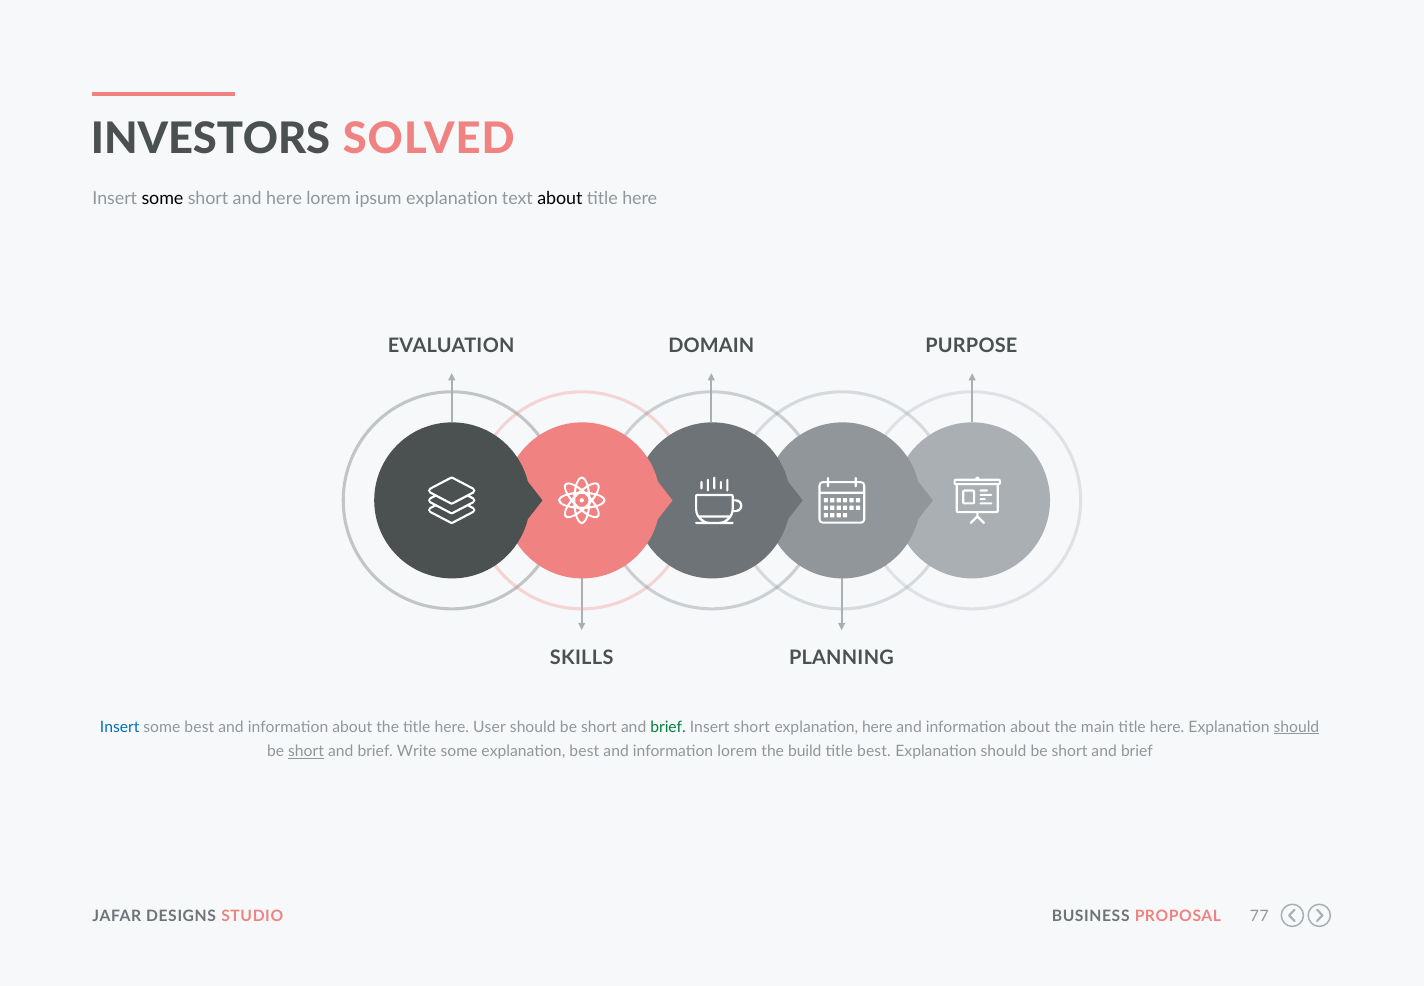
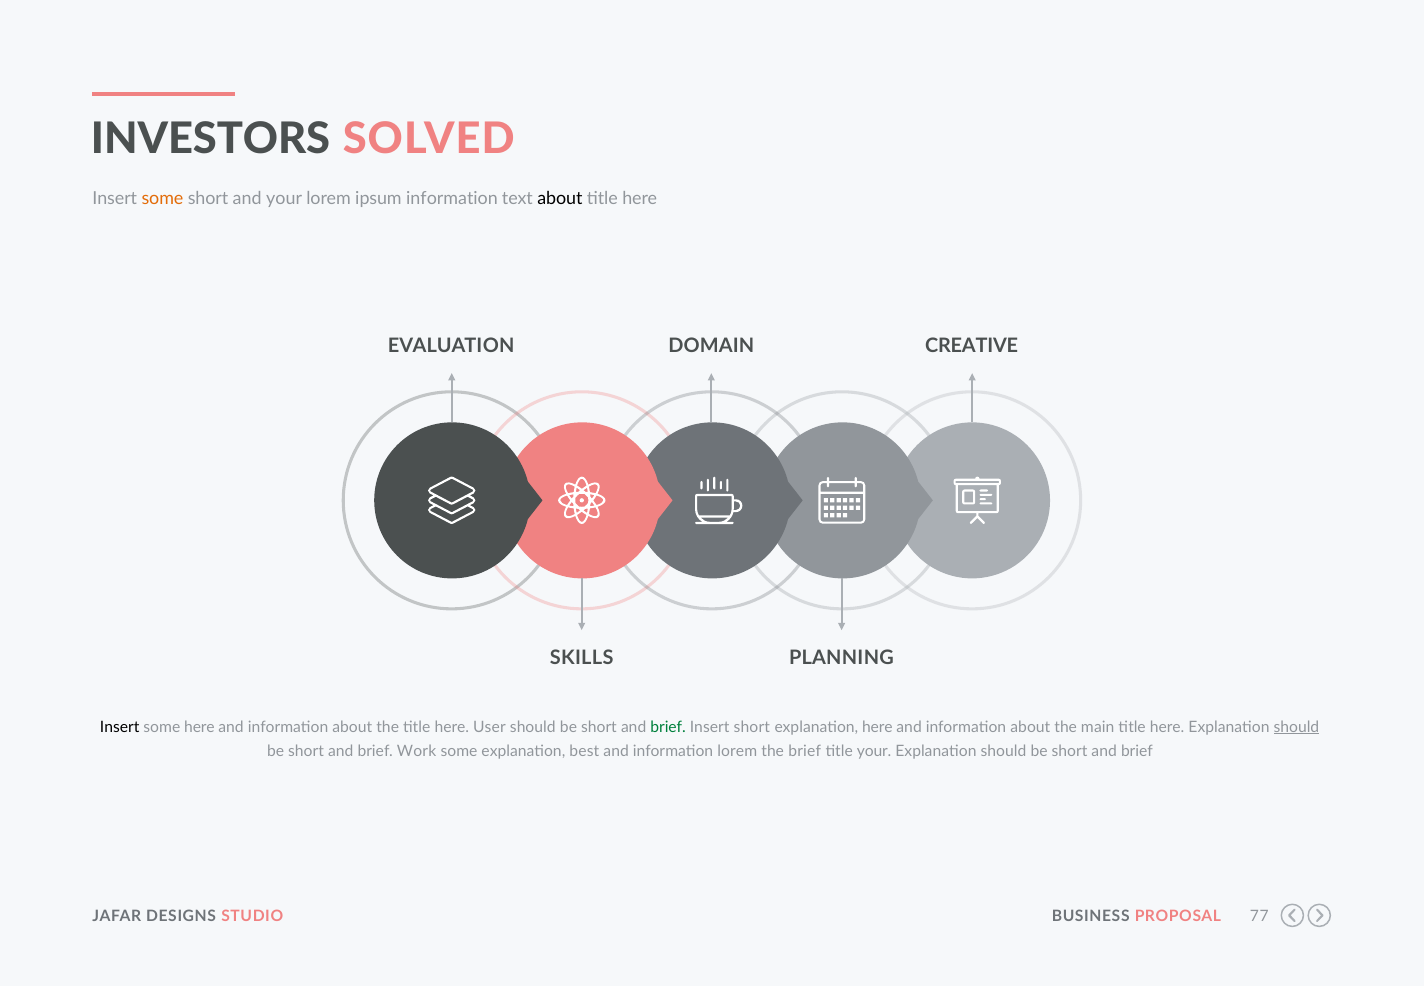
some colour: black -> orange (162, 198)
and here: here -> your (284, 198)
ipsum explanation: explanation -> information (452, 198)
PURPOSE: PURPOSE -> CREATIVE (972, 346)
Insert colour: blue -> black (120, 727)
some best: best -> here (200, 727)
short underline: present -> none (306, 751)
Write: Write -> Work (417, 751)
the build: build -> brief (805, 751)
title best: best -> your (874, 751)
